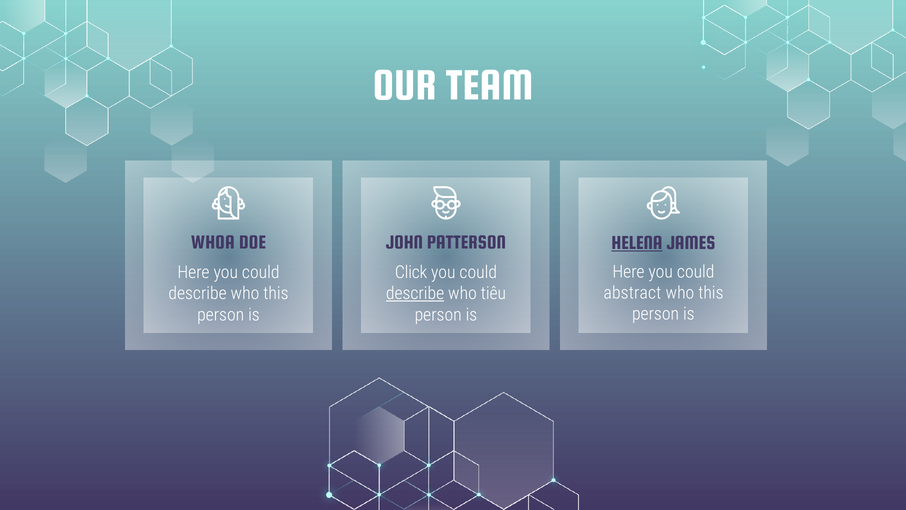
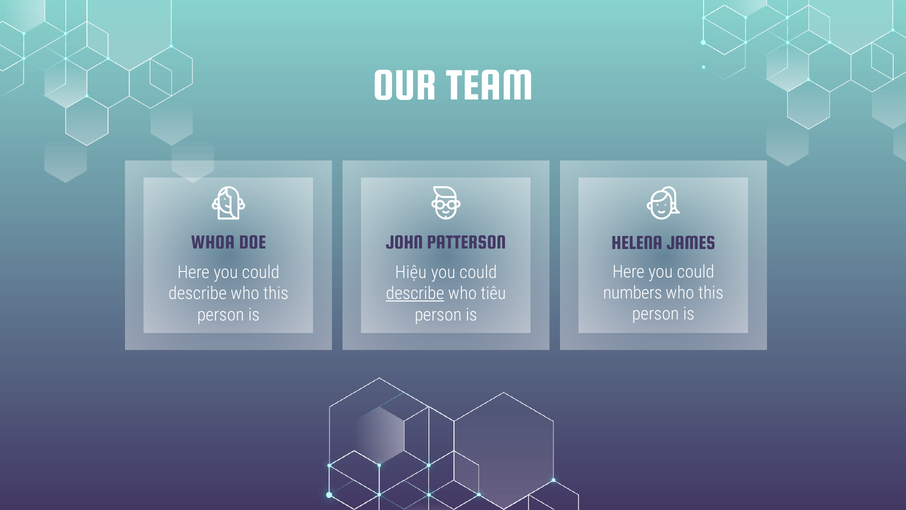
HELENA underline: present -> none (637, 242)
Click: Click -> Hiệu (411, 272)
abstract: abstract -> numbers (633, 293)
